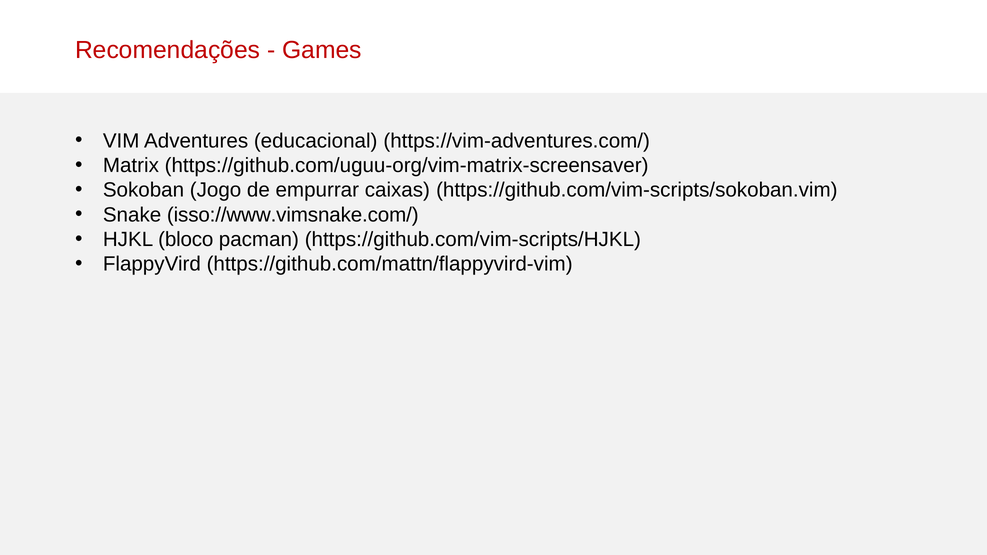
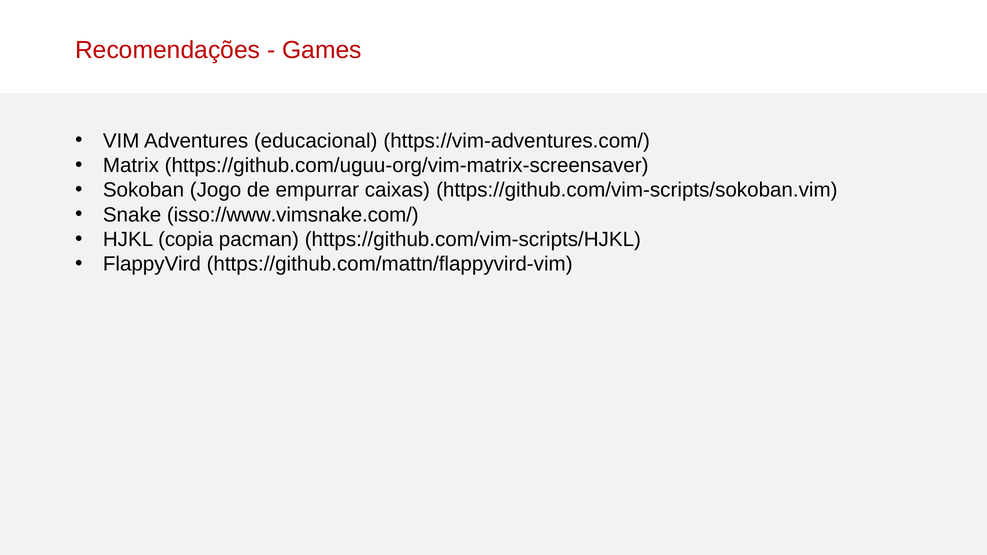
bloco: bloco -> copia (186, 240)
